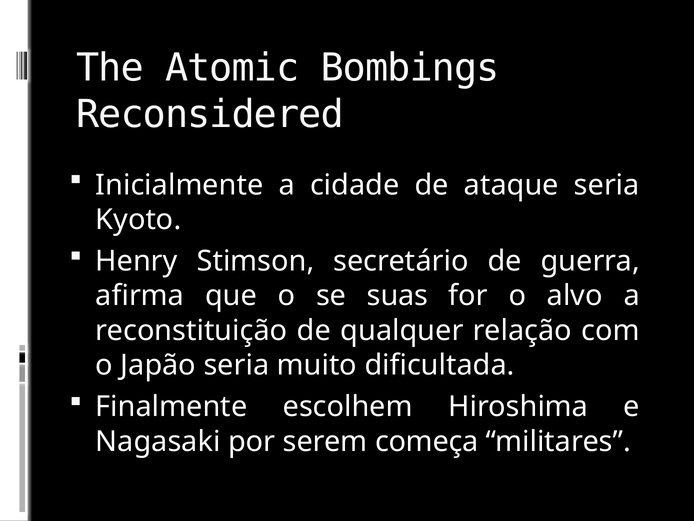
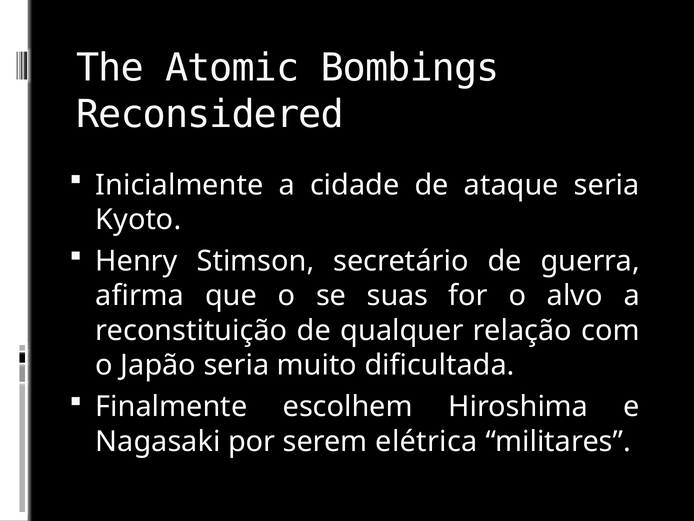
começa: começa -> elétrica (426, 441)
